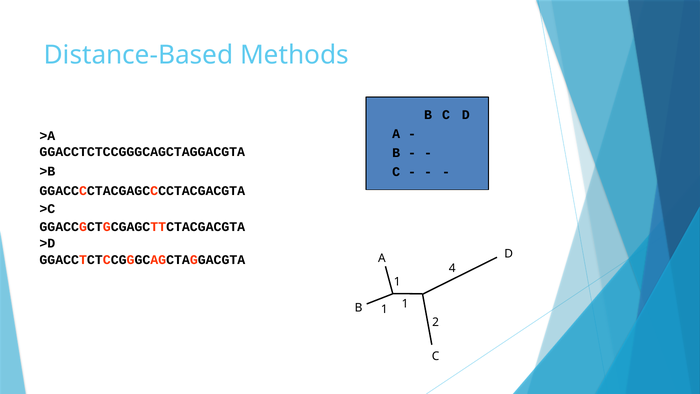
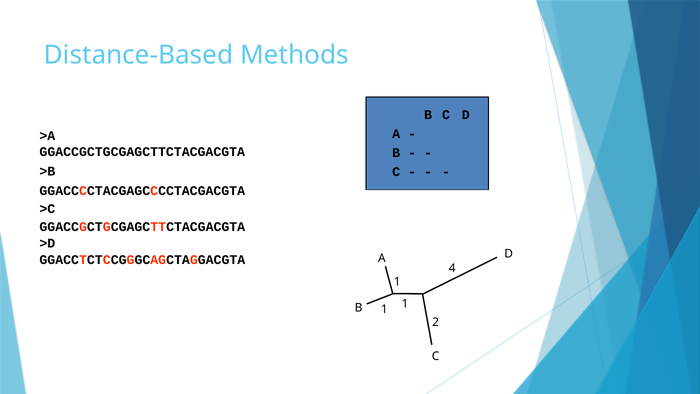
GGACCTCTCCGGGCAGCTAGGACGTA: GGACCTCTCCGGGCAGCTAGGACGTA -> GGACCGCTGCGAGCTTCTACGACGTA (142, 152)
